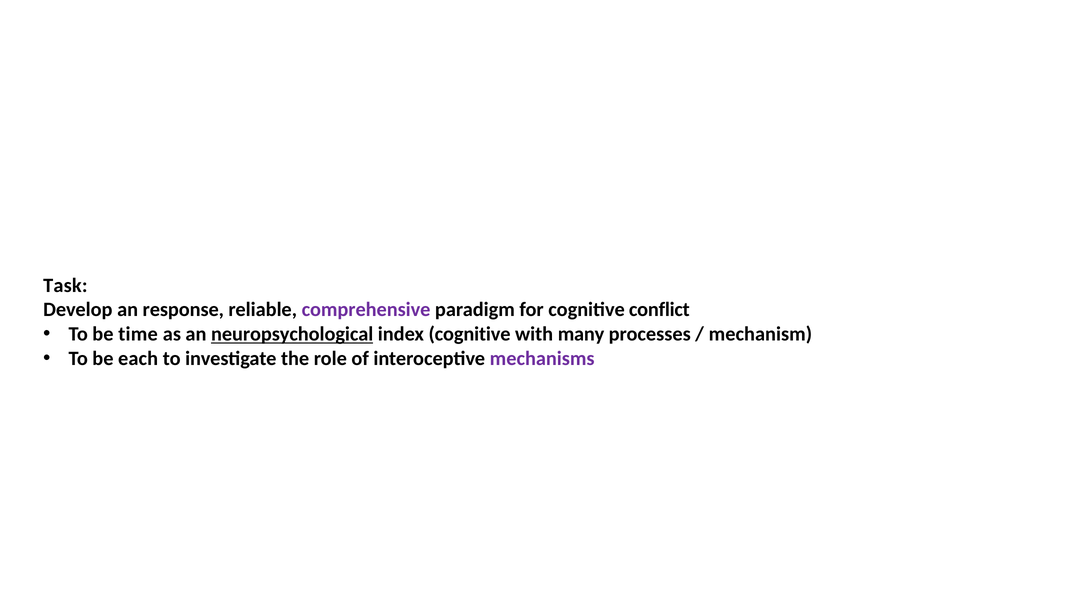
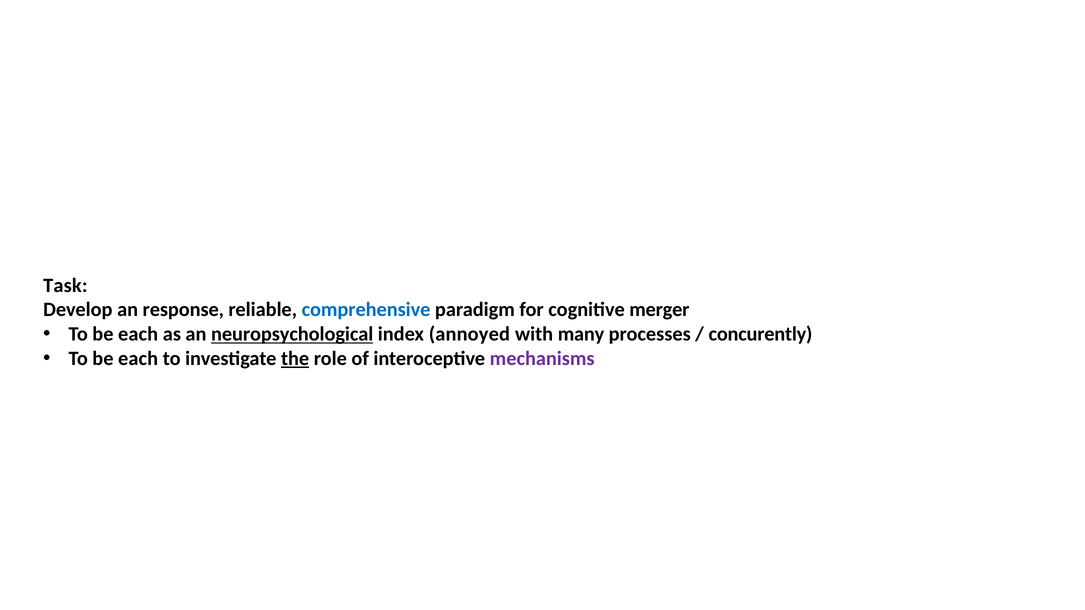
comprehensive colour: purple -> blue (366, 310)
conflict: conflict -> merger (659, 310)
time: time -> each (138, 334)
index cognitive: cognitive -> annoyed (469, 334)
mechanism: mechanism -> concurently (760, 334)
the underline: none -> present (295, 359)
